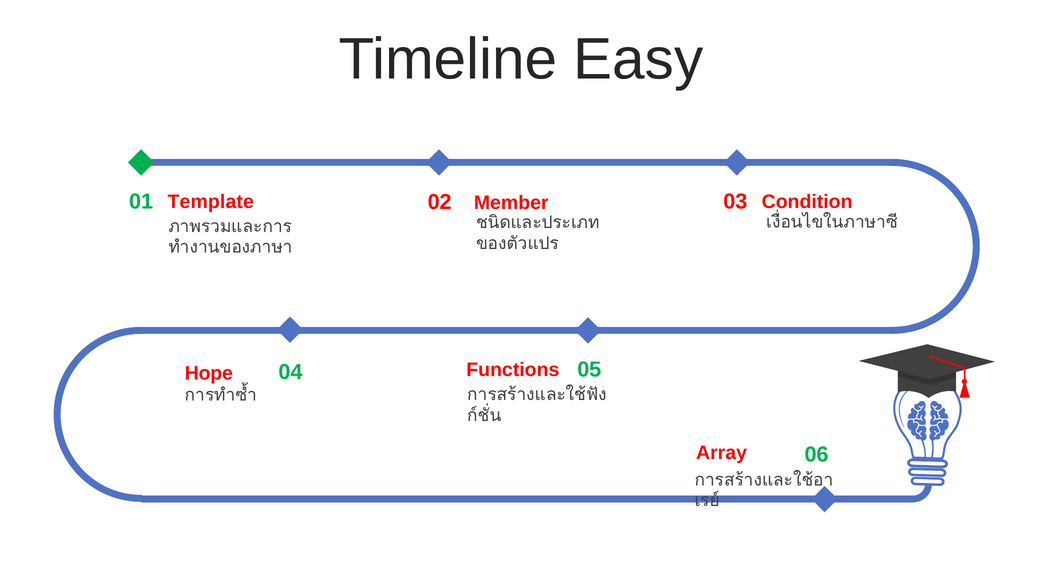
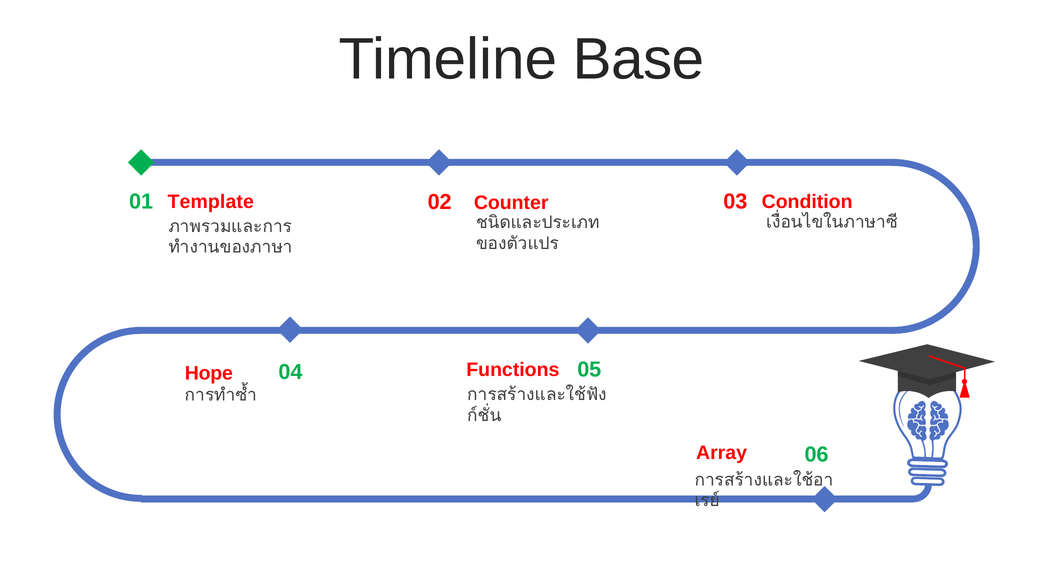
Easy: Easy -> Base (639, 59)
Member: Member -> Counter (511, 203)
